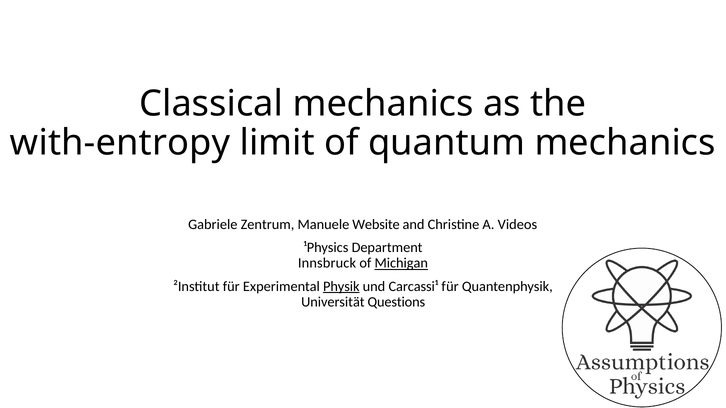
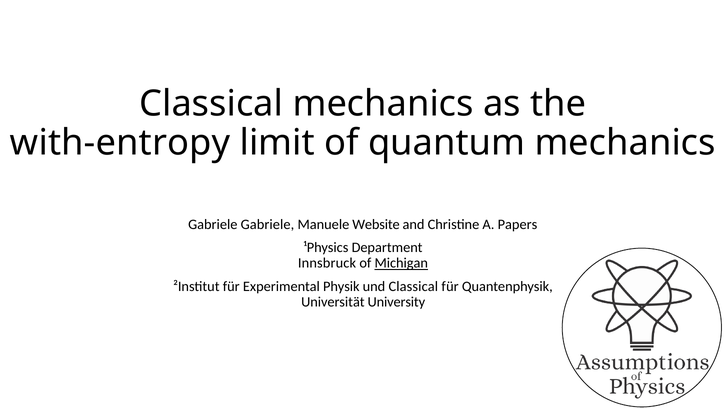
Gabriele Zentrum: Zentrum -> Gabriele (267, 225)
Videos: Videos -> Papers (517, 225)
Physik underline: present -> none (341, 287)
und Carcassi¹: Carcassi¹ -> Classical (413, 287)
Questions: Questions -> University (396, 302)
